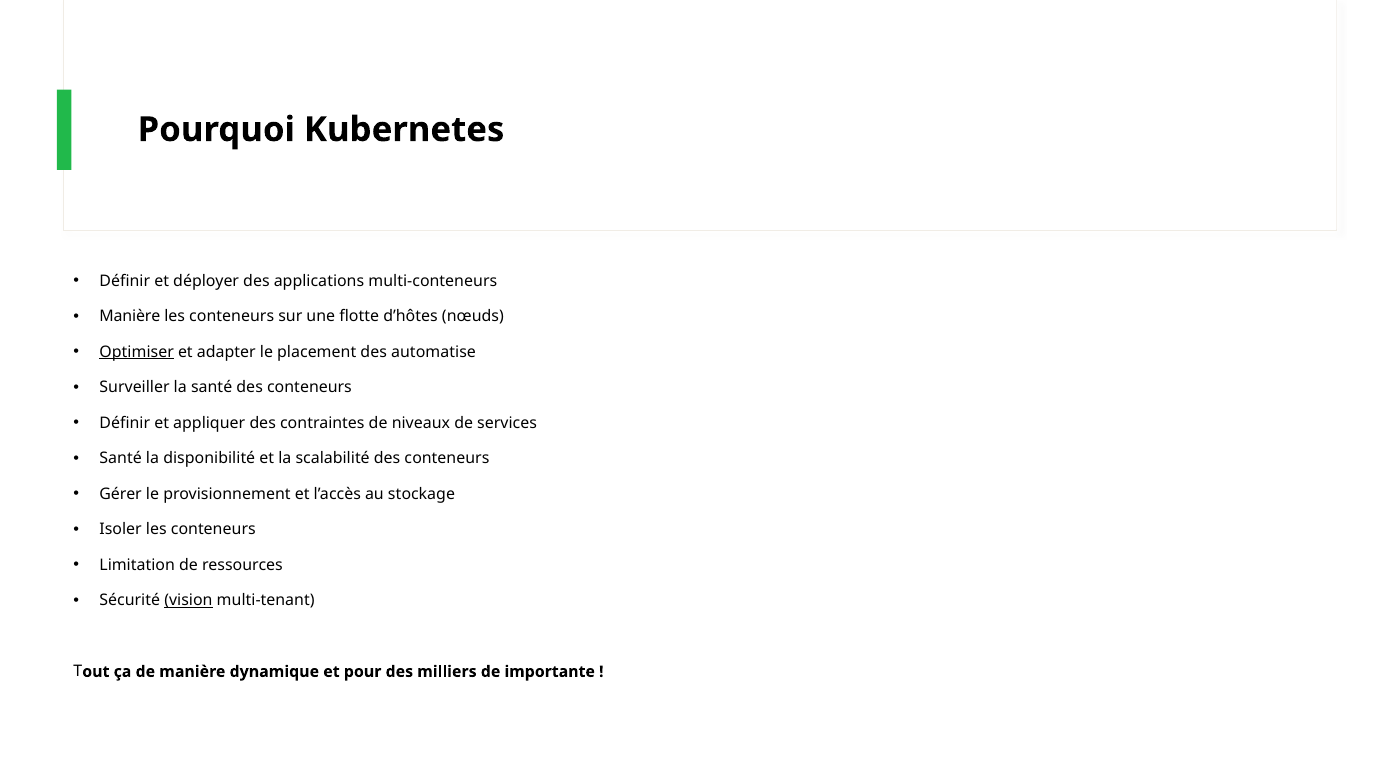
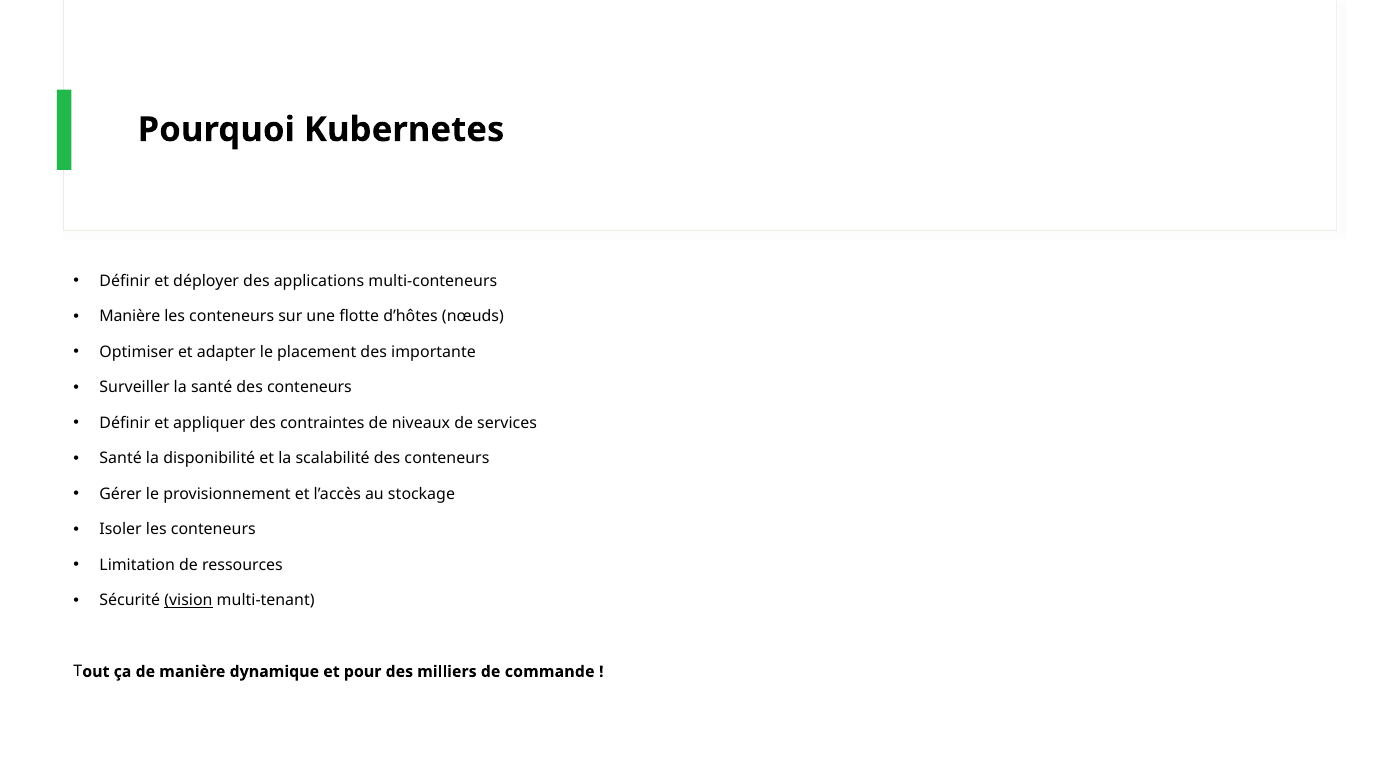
Optimiser underline: present -> none (137, 352)
automatise: automatise -> importante (434, 352)
importante: importante -> commande (550, 672)
